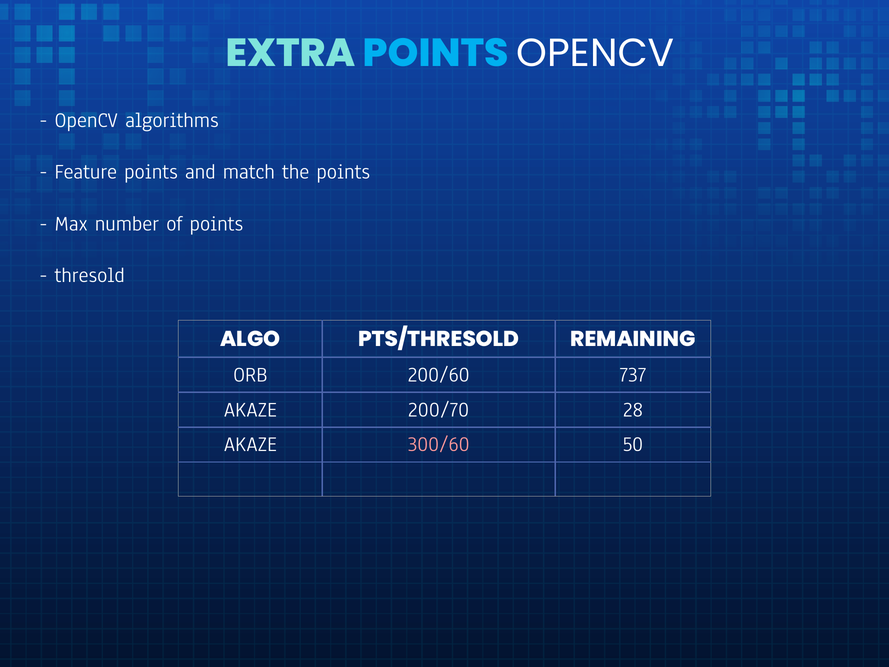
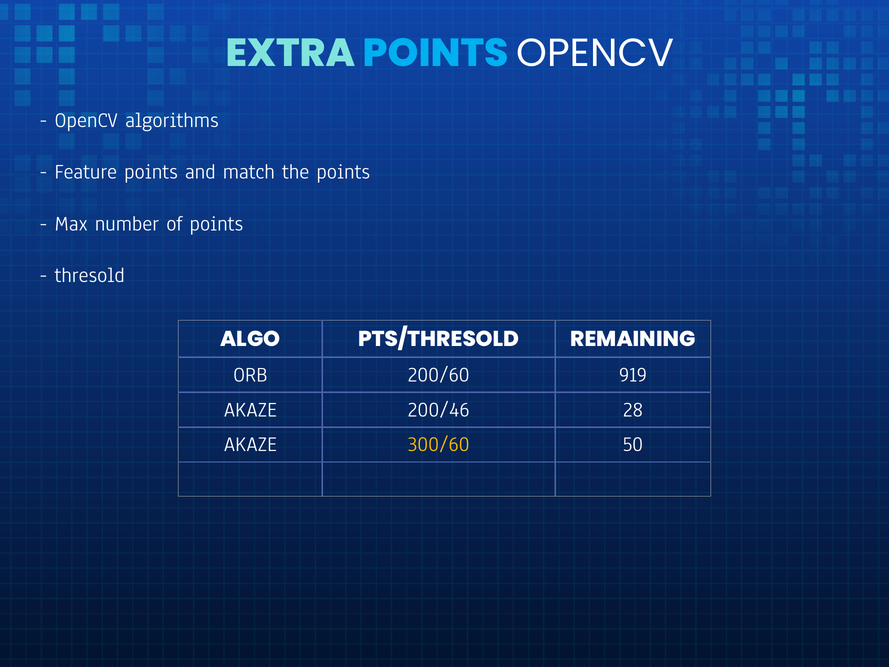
737: 737 -> 919 (633, 374)
200/70: 200/70 -> 200/46 (439, 409)
300/60 colour: pink -> yellow (439, 444)
